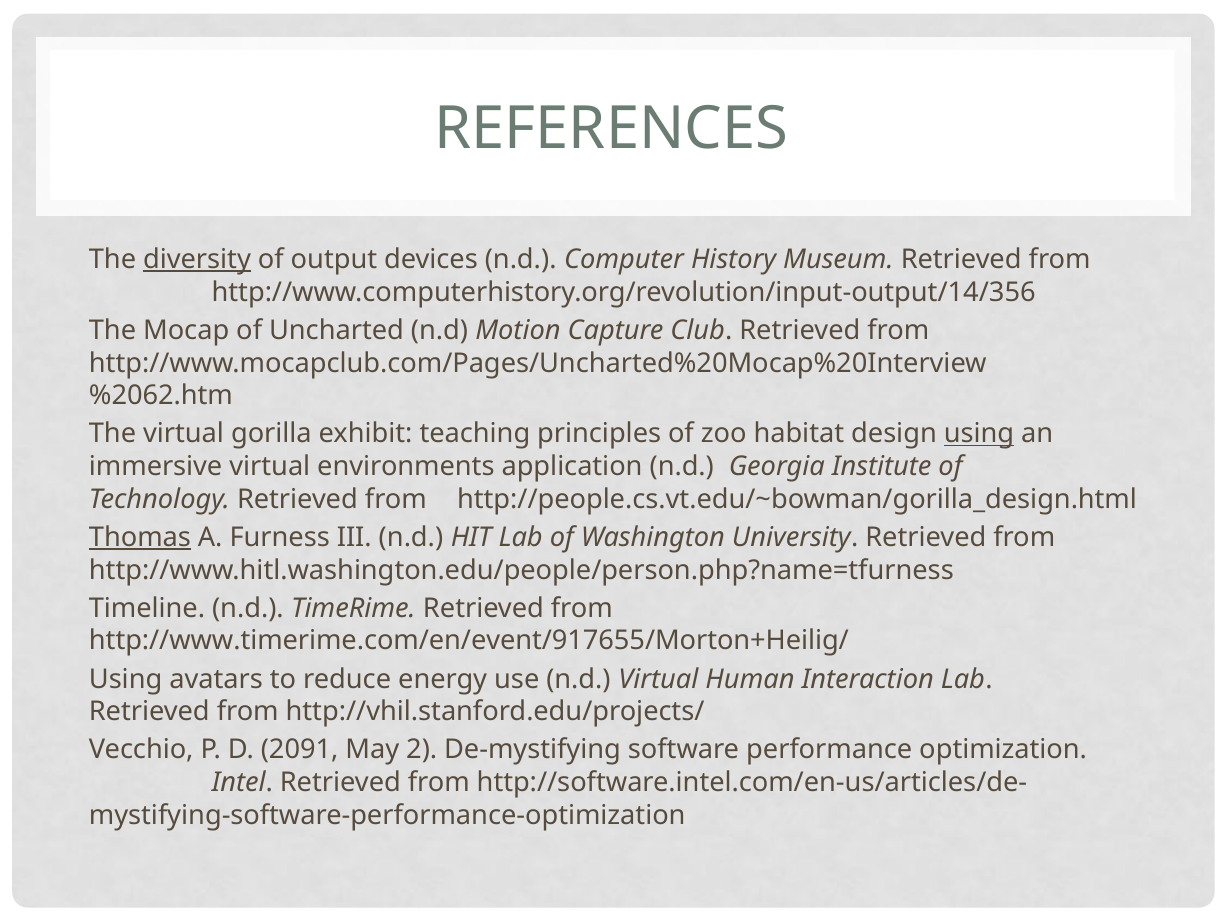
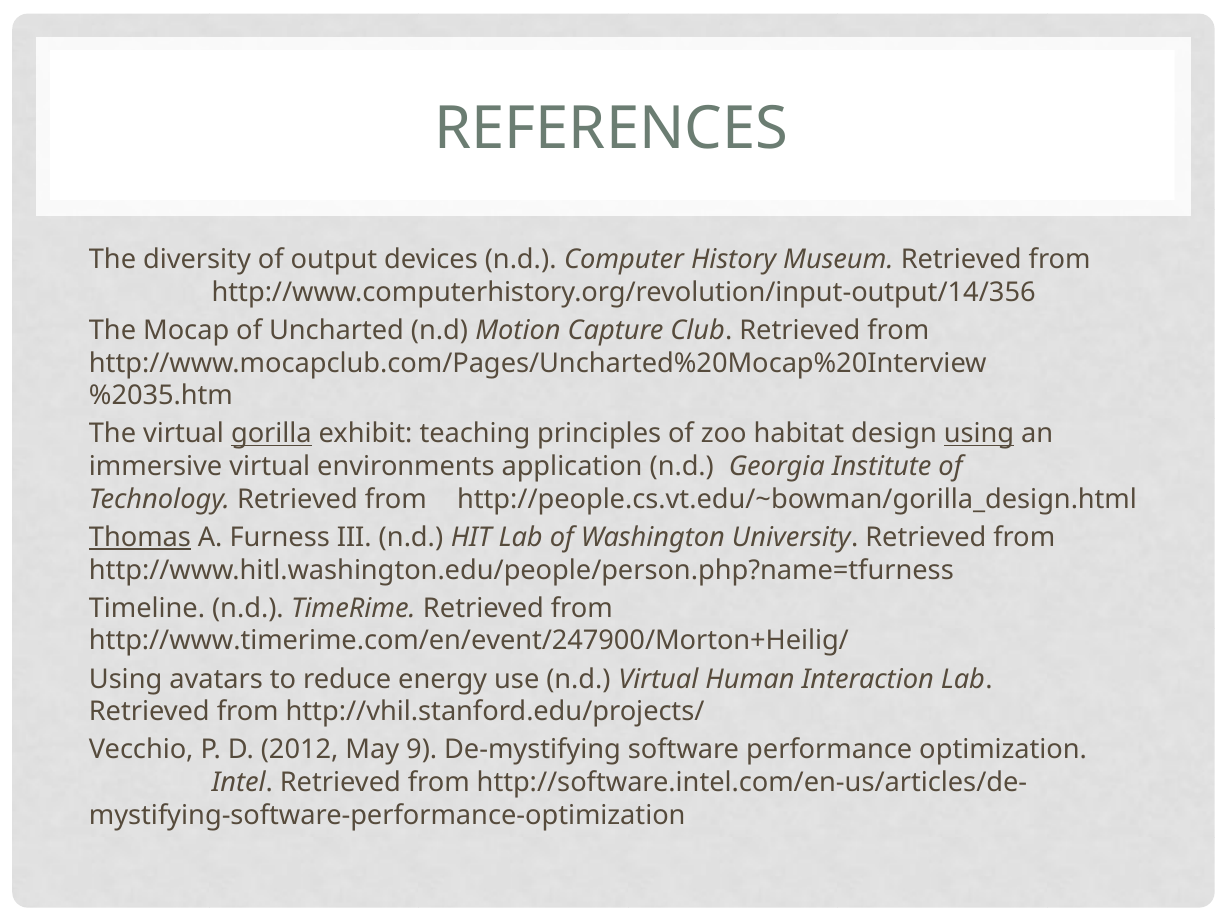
diversity underline: present -> none (197, 260)
%2062.htm: %2062.htm -> %2035.htm (161, 396)
gorilla underline: none -> present (271, 434)
http://www.timerime.com/en/event/917655/Morton+Heilig/: http://www.timerime.com/en/event/917655/Morton+Heilig/ -> http://www.timerime.com/en/event/247900/Morton+Heilig/ (469, 641)
2091: 2091 -> 2012 (300, 750)
2: 2 -> 9 (422, 750)
